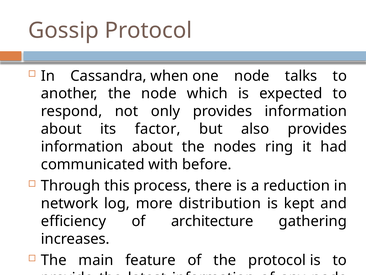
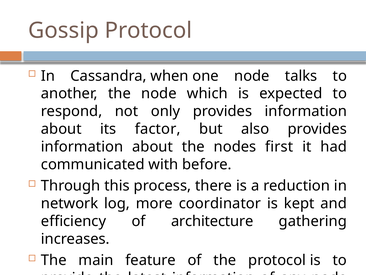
ring: ring -> first (279, 147)
distribution: distribution -> coordinator (220, 203)
